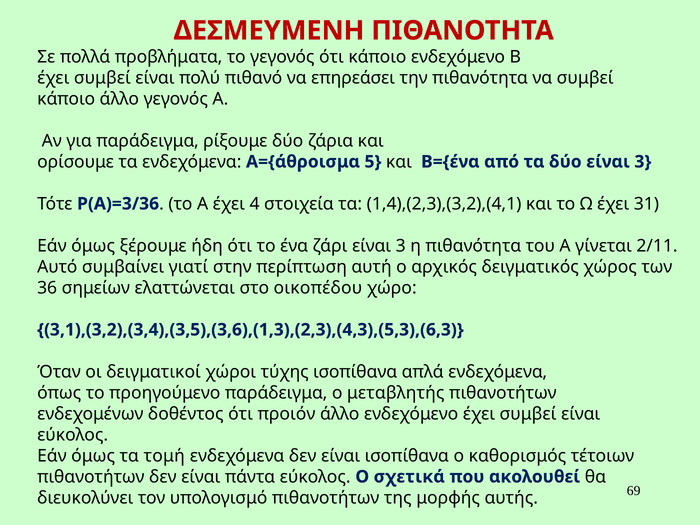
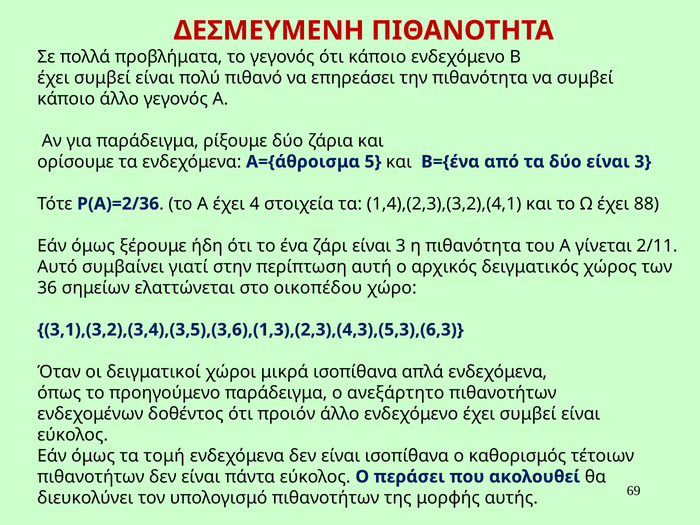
P(A)=3/36: P(A)=3/36 -> P(A)=2/36 (118, 204)
31: 31 -> 88 (646, 204)
τύχης: τύχης -> μικρά (285, 372)
μεταβλητής: μεταβλητής -> ανεξάρτητο (396, 393)
σχετικά: σχετικά -> περάσει (409, 477)
